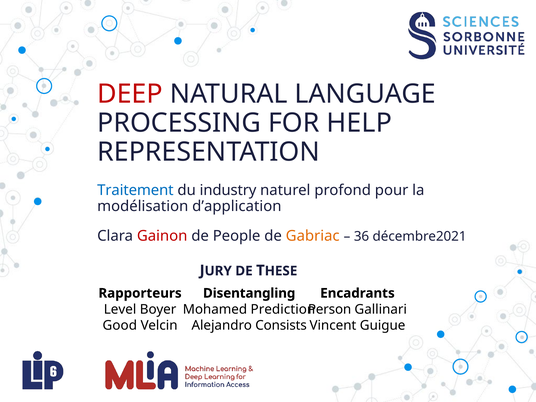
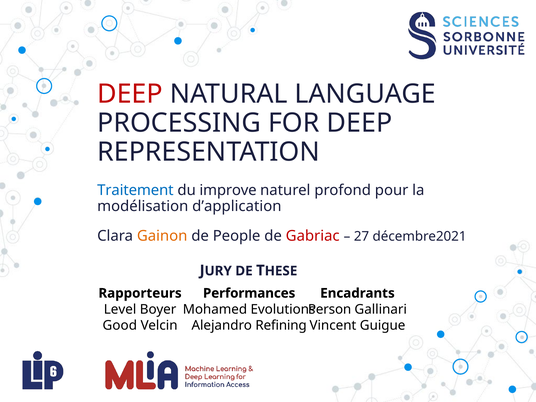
FOR HELP: HELP -> DEEP (359, 123)
industry: industry -> improve (228, 190)
Gainon colour: red -> orange (162, 236)
Gabriac colour: orange -> red (313, 236)
36: 36 -> 27 (361, 236)
Disentangling: Disentangling -> Performances (249, 293)
Prediction: Prediction -> Evolutions (283, 309)
Consists: Consists -> Refining (281, 325)
